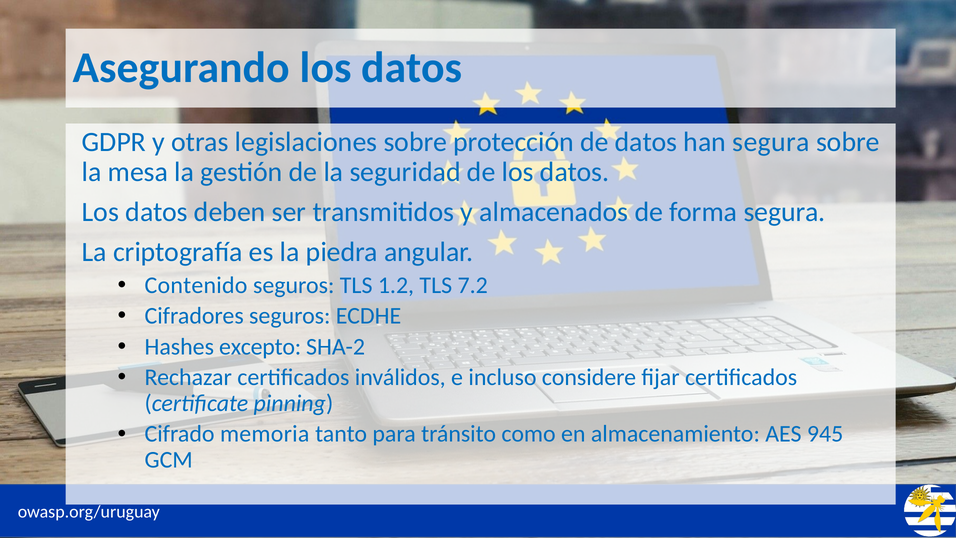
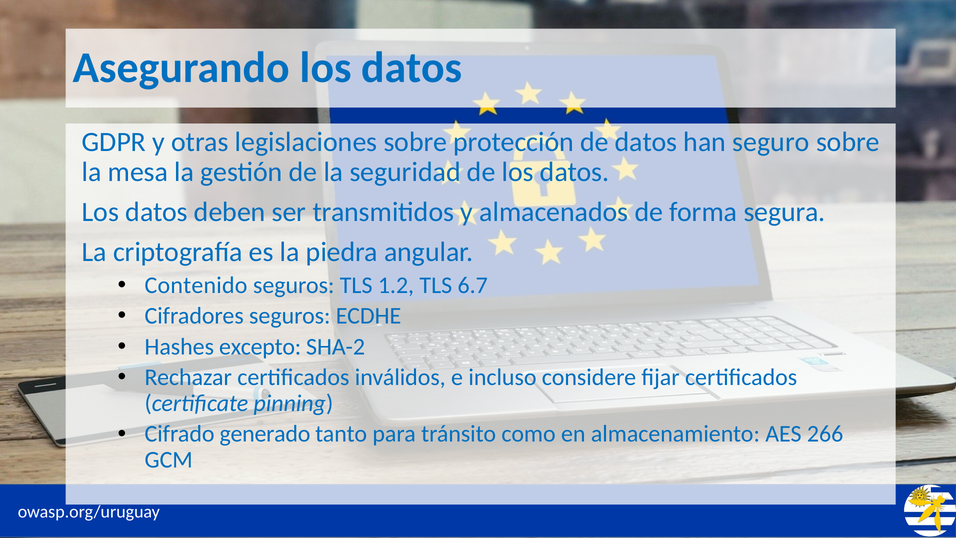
han segura: segura -> seguro (771, 142)
7.2: 7.2 -> 6.7 (473, 285)
memoria: memoria -> generado (265, 434)
945: 945 -> 266 (825, 434)
